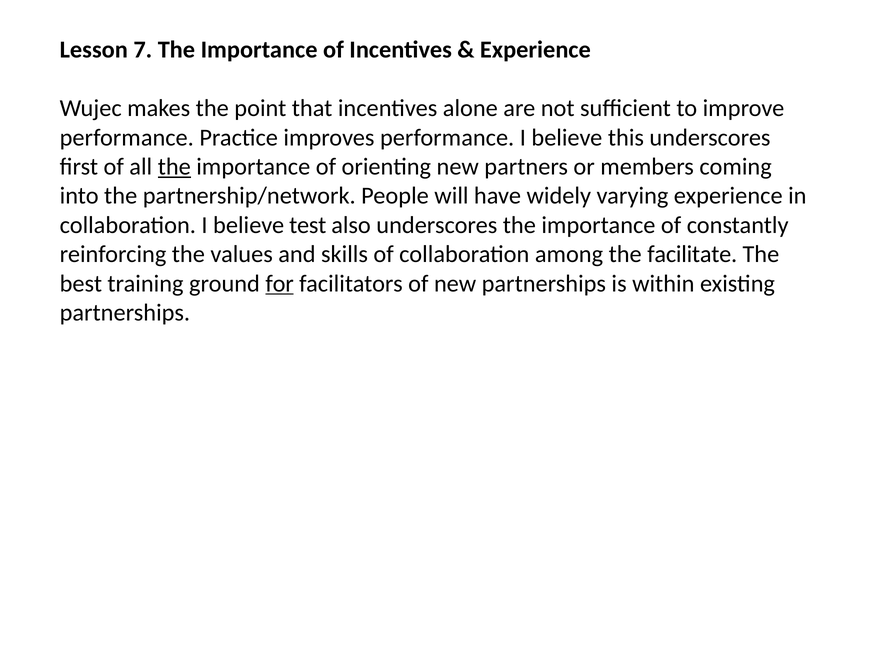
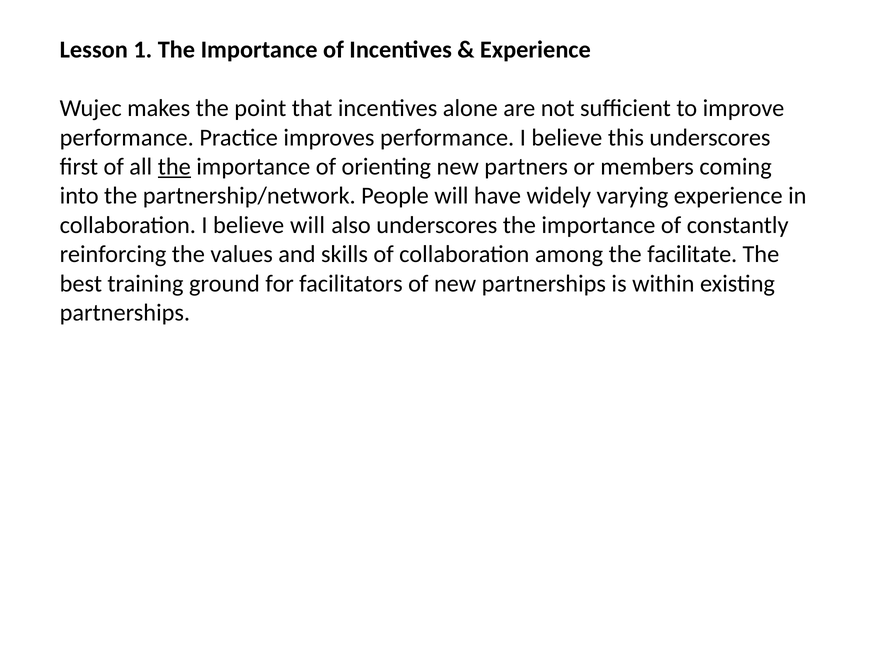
7: 7 -> 1 (143, 50)
believe test: test -> will (308, 225)
for underline: present -> none (280, 284)
